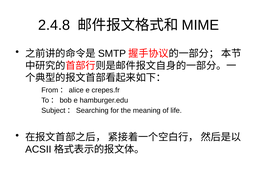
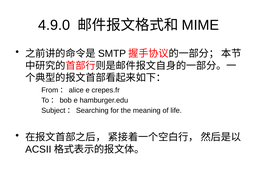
2.4.8: 2.4.8 -> 4.9.0 (54, 25)
